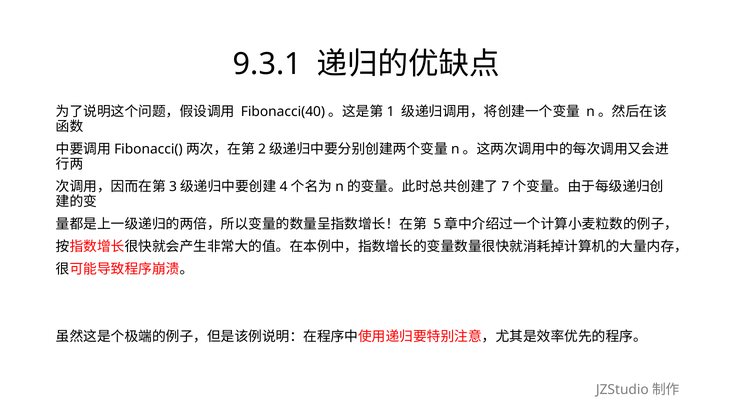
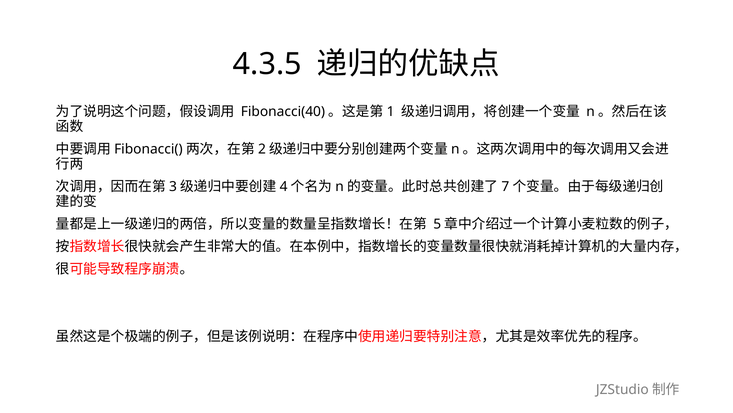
9.3.1: 9.3.1 -> 4.3.5 (267, 64)
